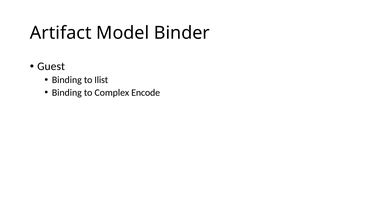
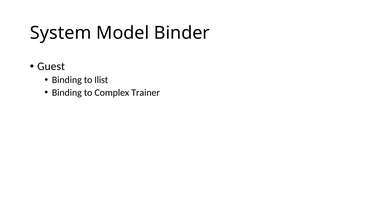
Artifact: Artifact -> System (61, 33)
Encode: Encode -> Trainer (146, 92)
